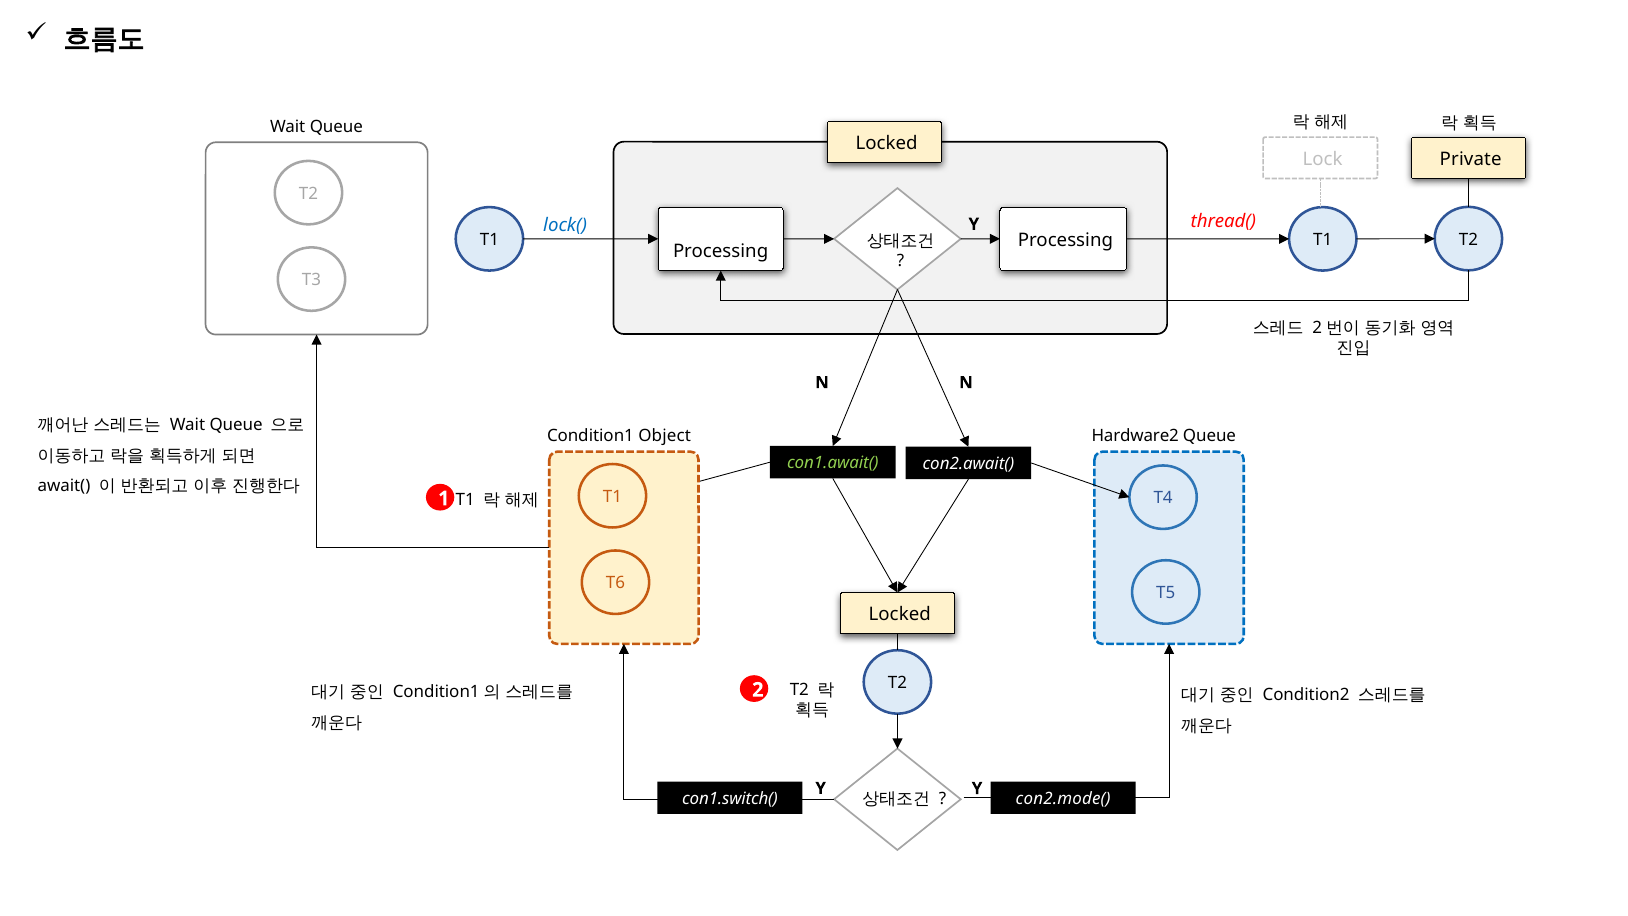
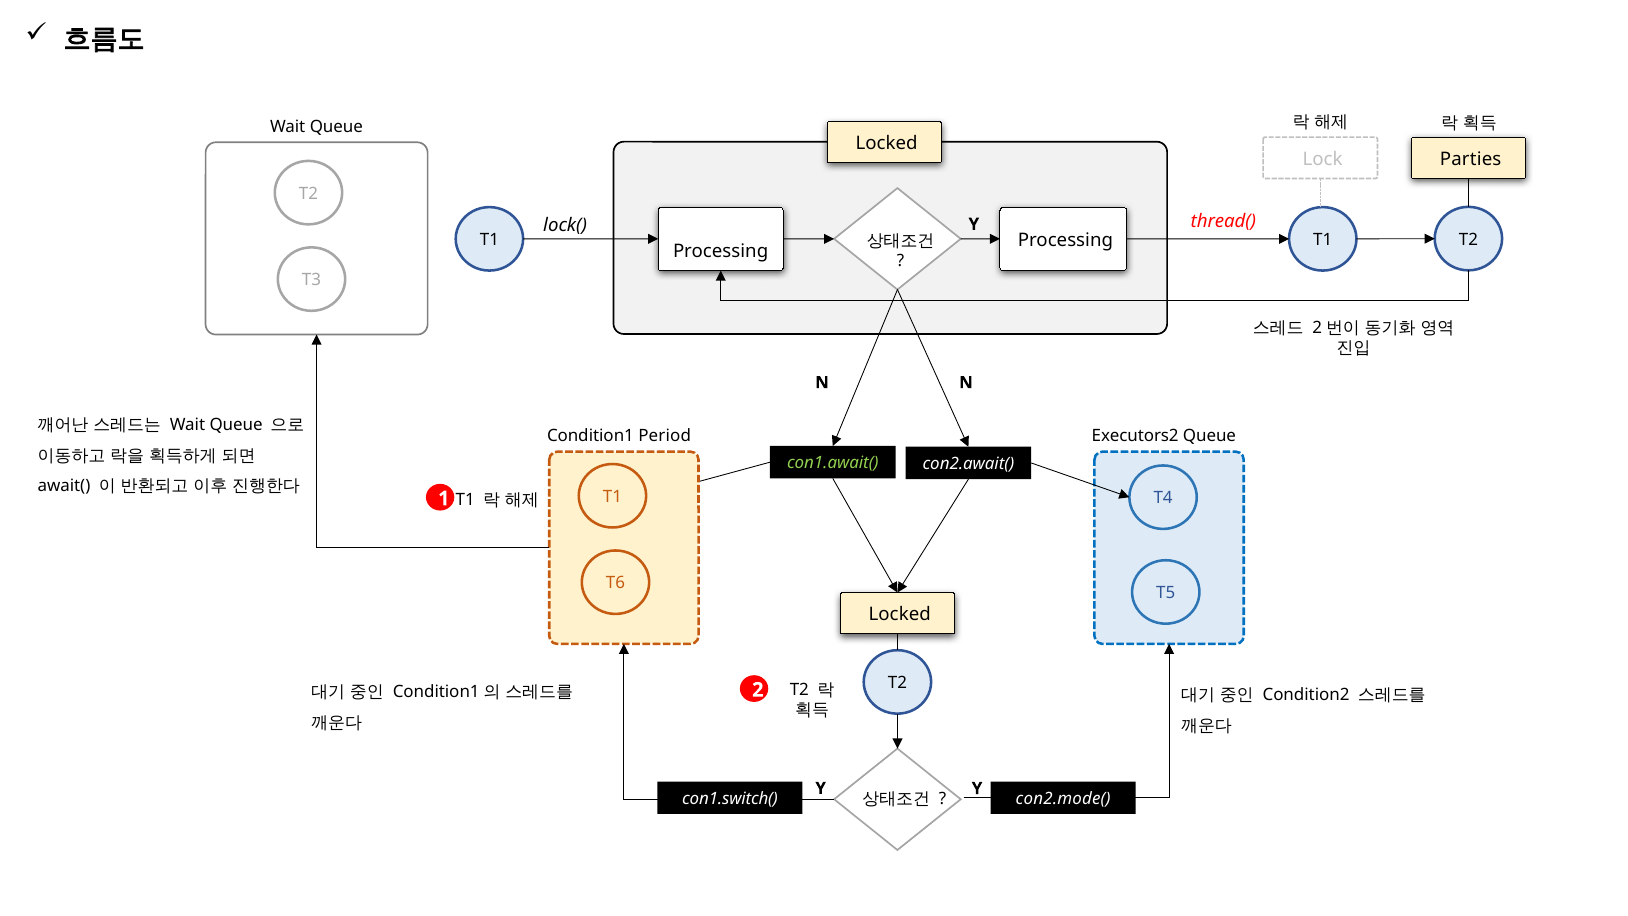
Private: Private -> Parties (1471, 159)
lock( colour: blue -> black (565, 225)
Hardware2: Hardware2 -> Executors2 (1135, 436)
Object: Object -> Period (665, 436)
